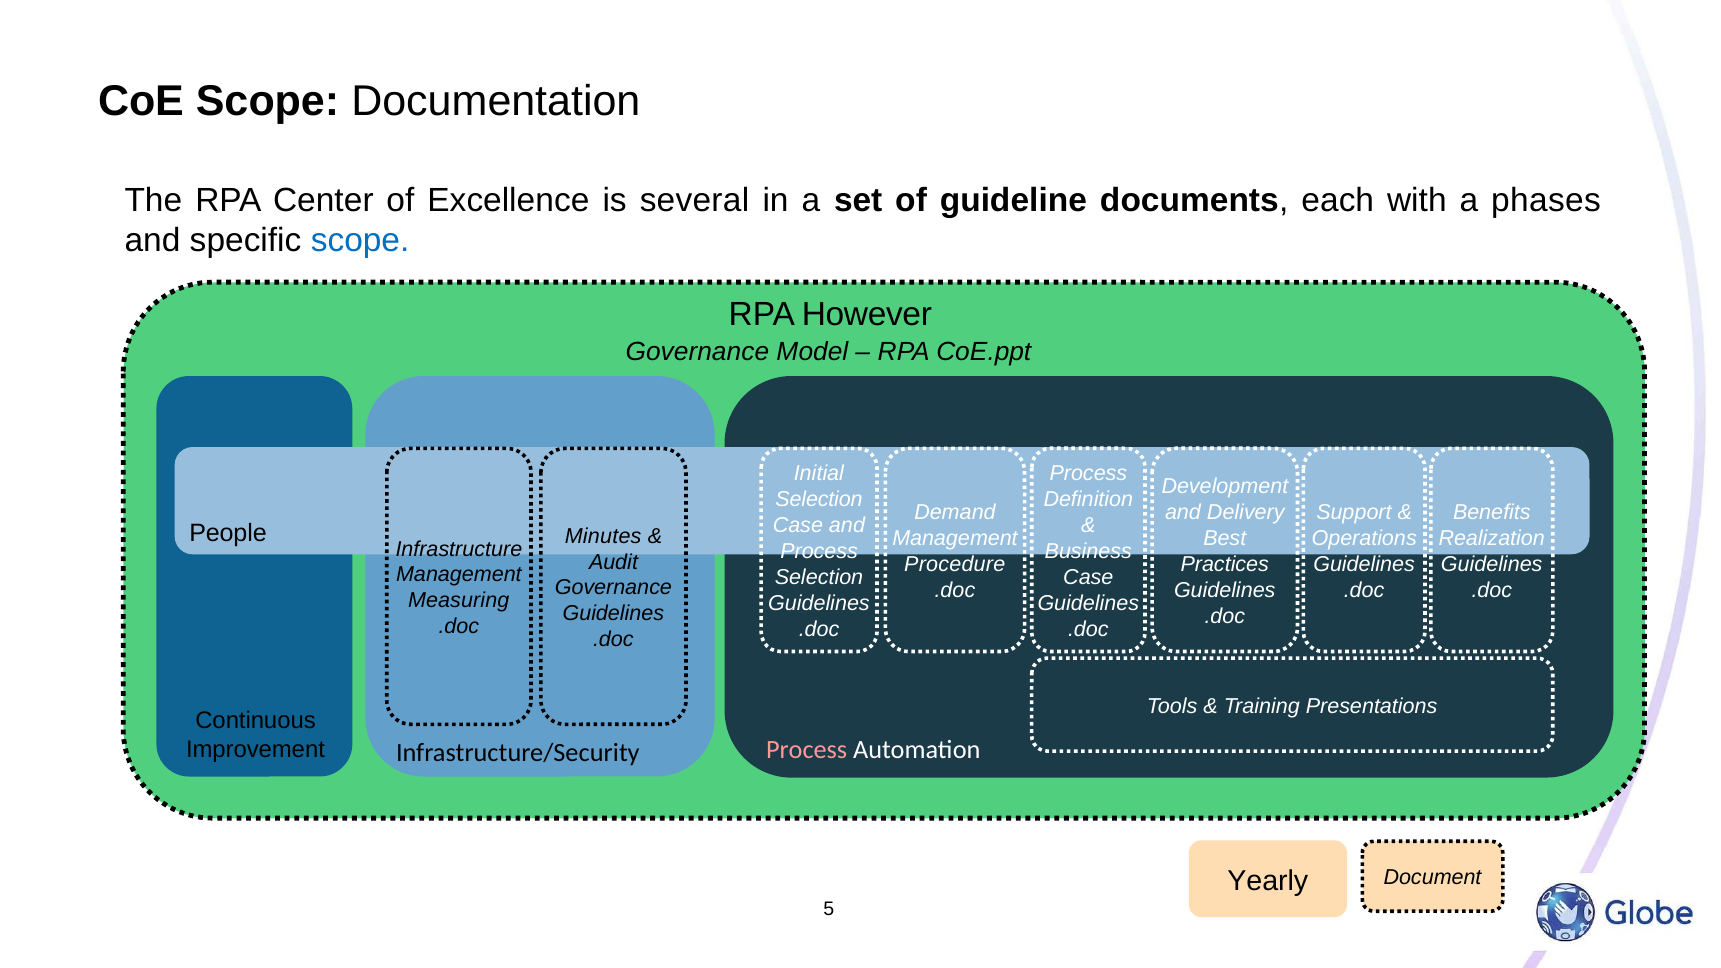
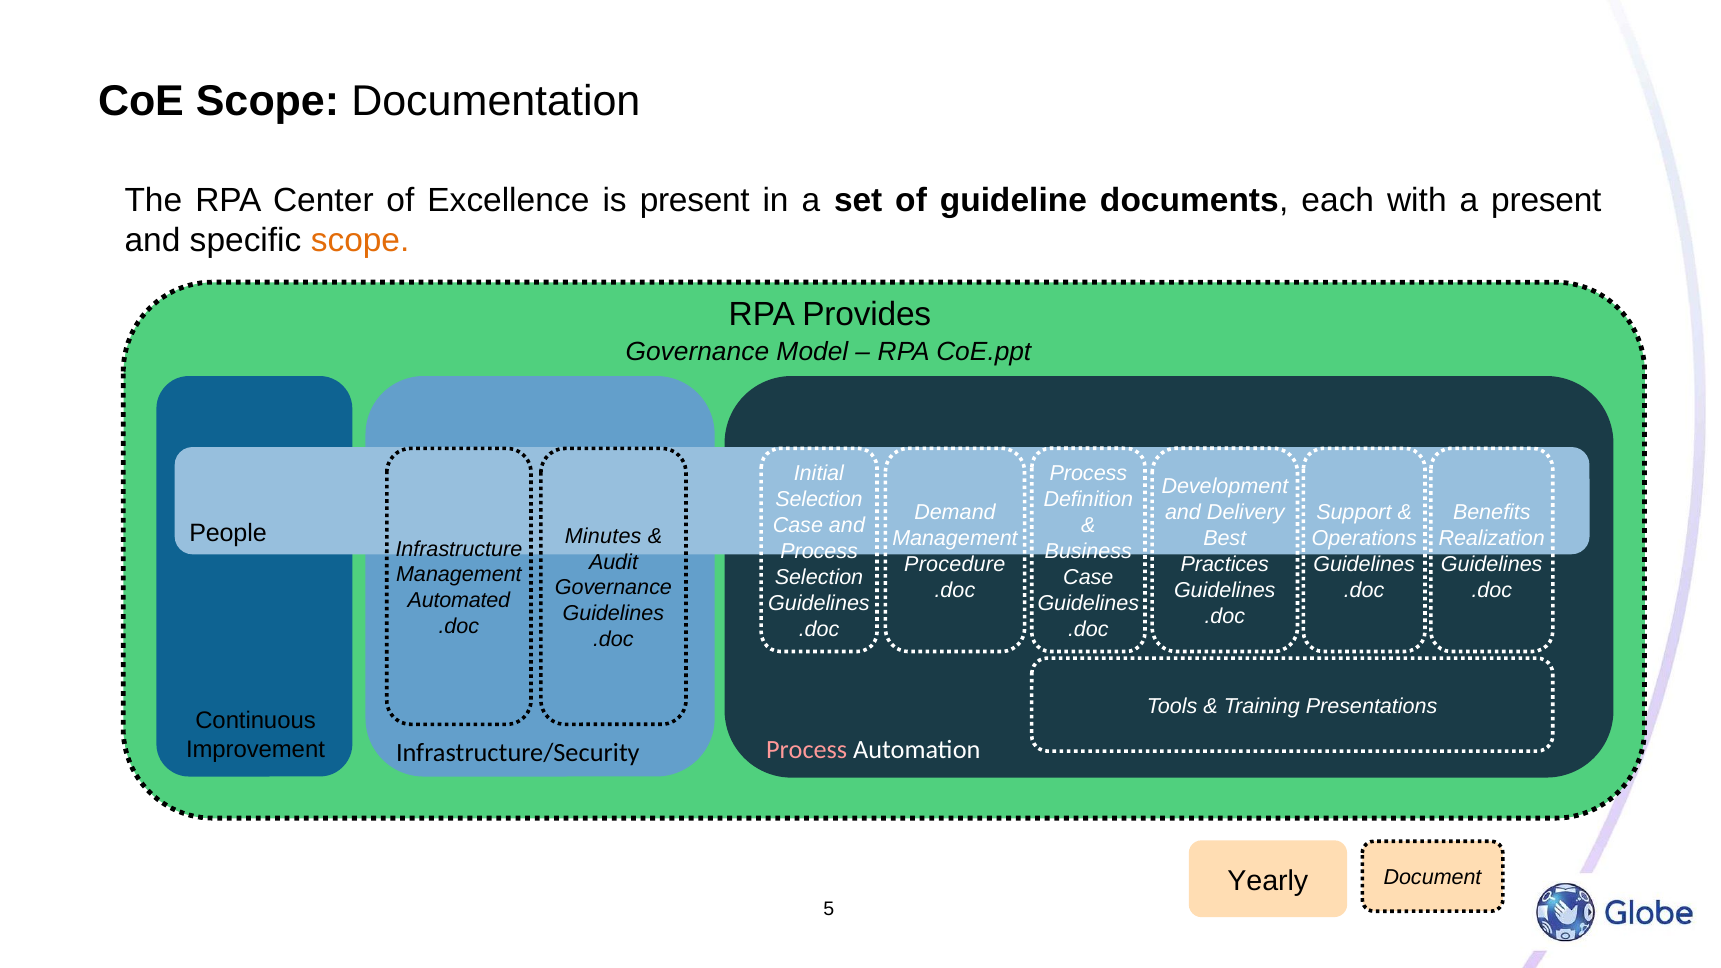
is several: several -> present (695, 200)
a phases: phases -> present (1546, 200)
scope colour: blue -> orange (360, 241)
However: However -> Provides (867, 314)
Measuring: Measuring -> Automated (459, 601)
